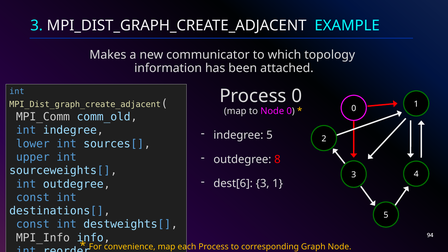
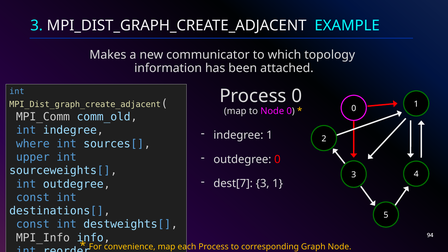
indegree 5: 5 -> 1 (269, 135)
lower: lower -> where (33, 144)
outdegree 8: 8 -> 0 (277, 159)
dest[6: dest[6 -> dest[7 (233, 184)
